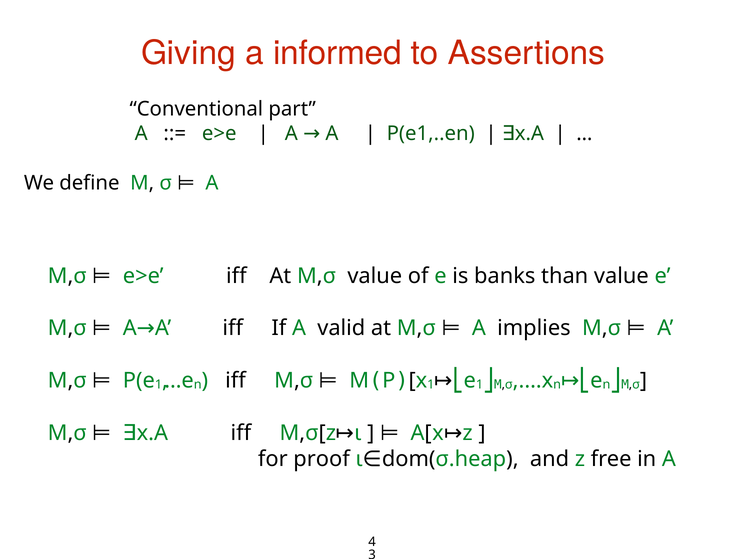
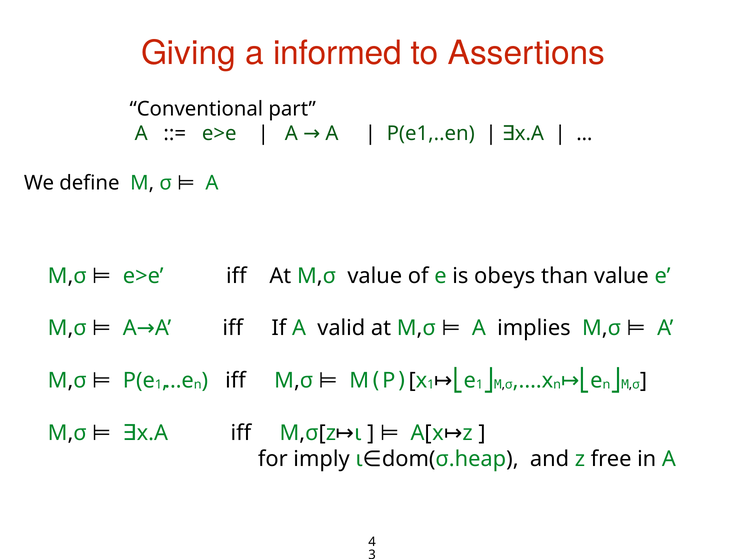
banks: banks -> obeys (505, 276)
proof: proof -> imply (322, 460)
